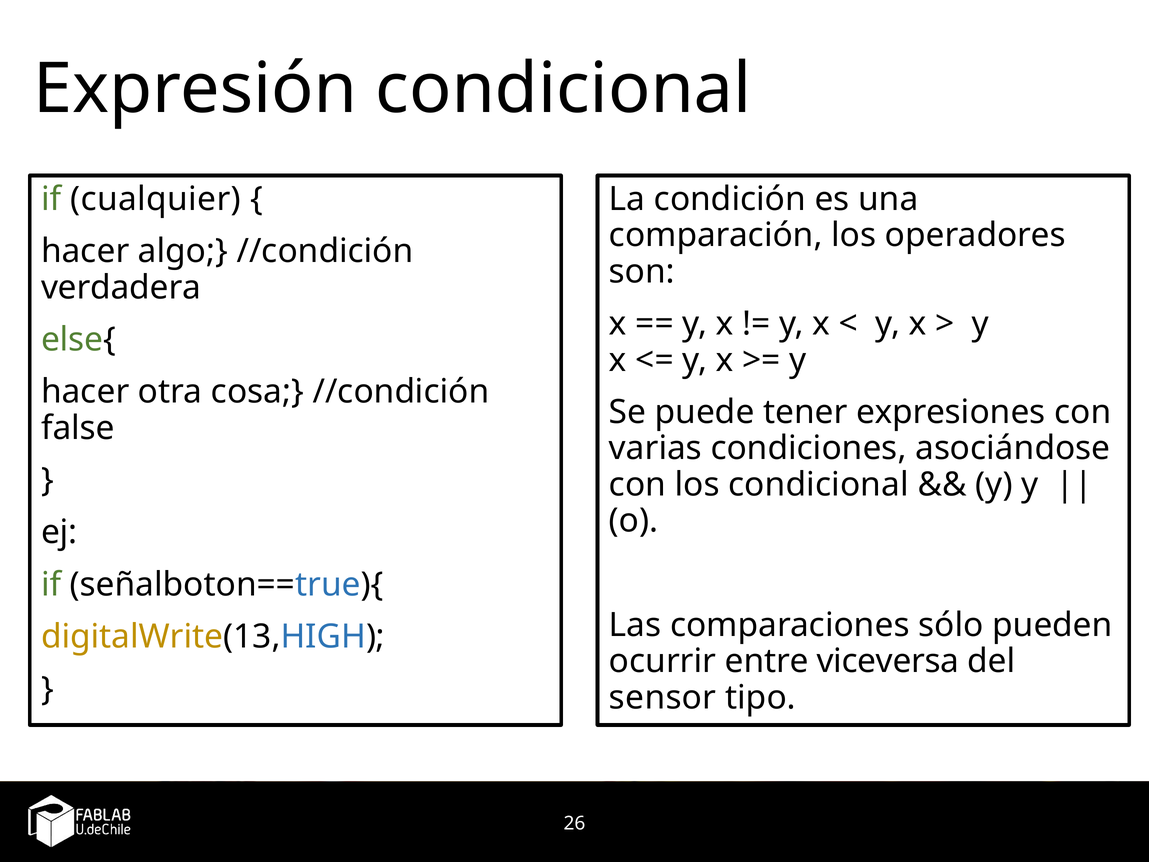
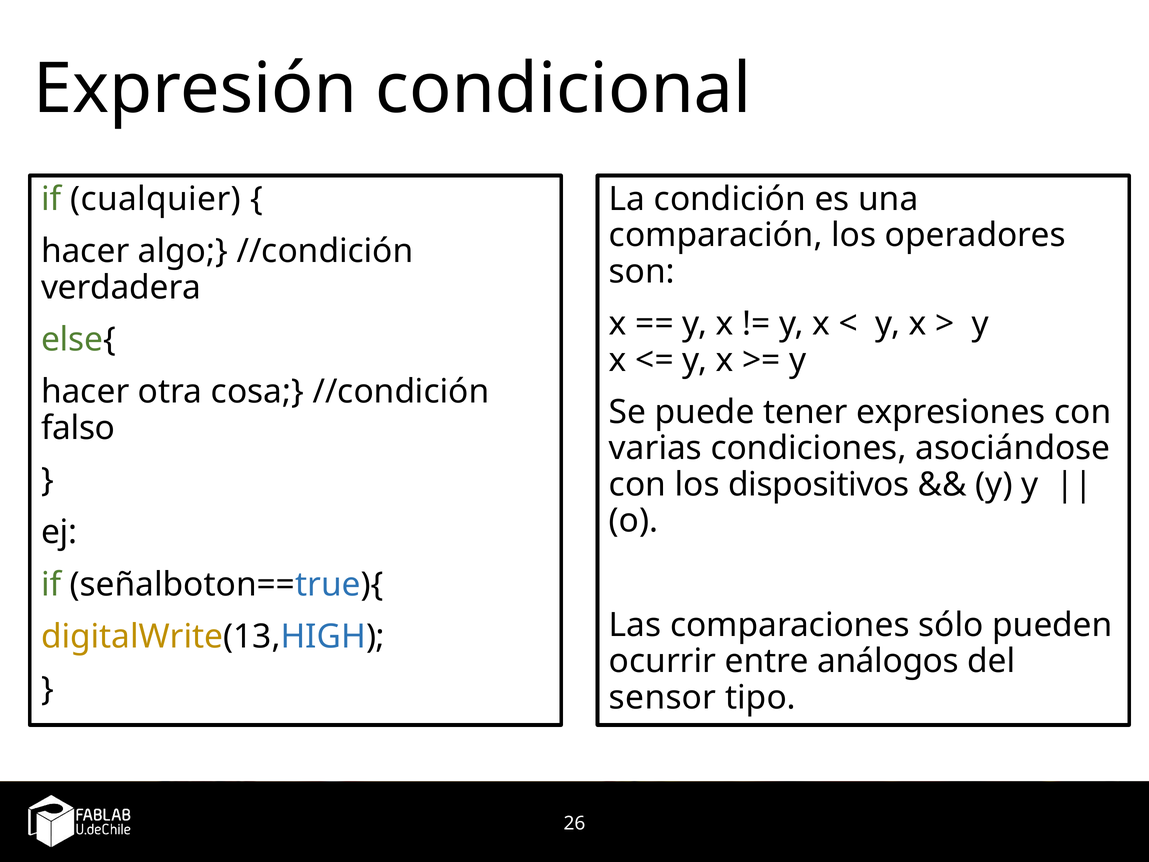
false: false -> falso (78, 428)
los condicional: condicional -> dispositivos (819, 484)
viceversa: viceversa -> análogos (888, 661)
